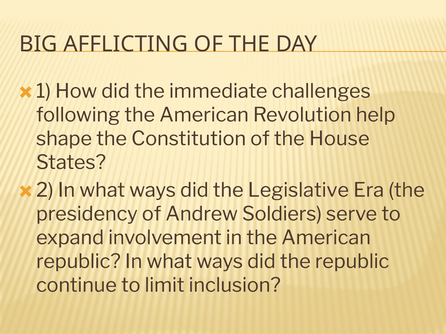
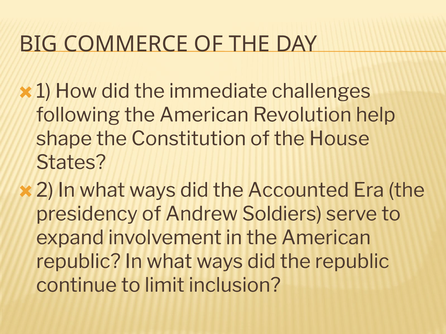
AFFLICTING: AFFLICTING -> COMMERCE (126, 44)
Legislative: Legislative -> Accounted (298, 190)
